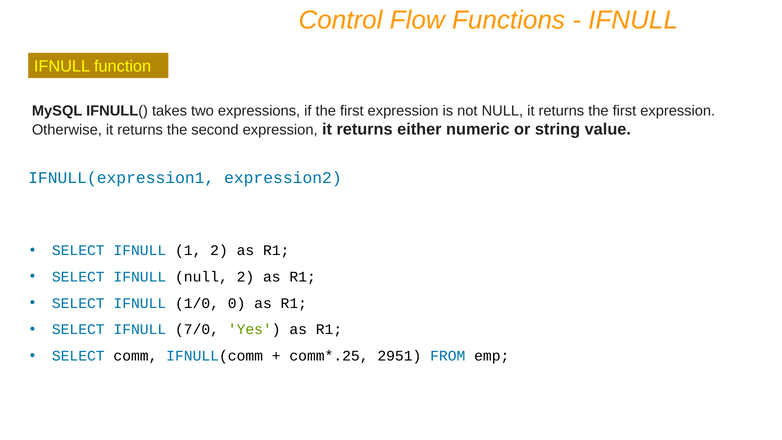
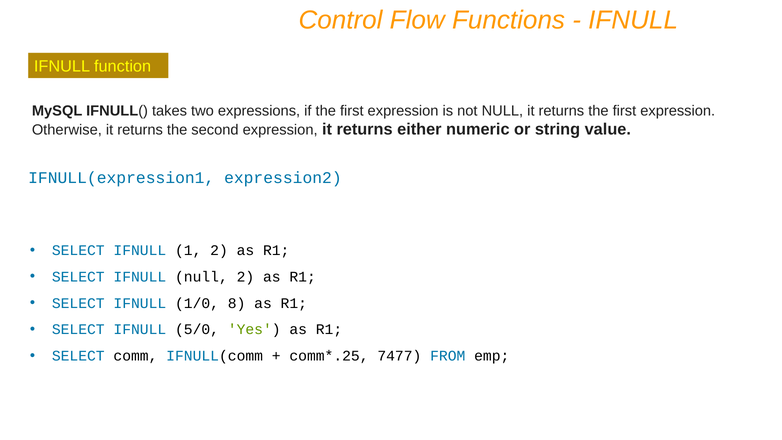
0: 0 -> 8 (237, 303)
7/0: 7/0 -> 5/0 (197, 330)
2951: 2951 -> 7477 (399, 356)
